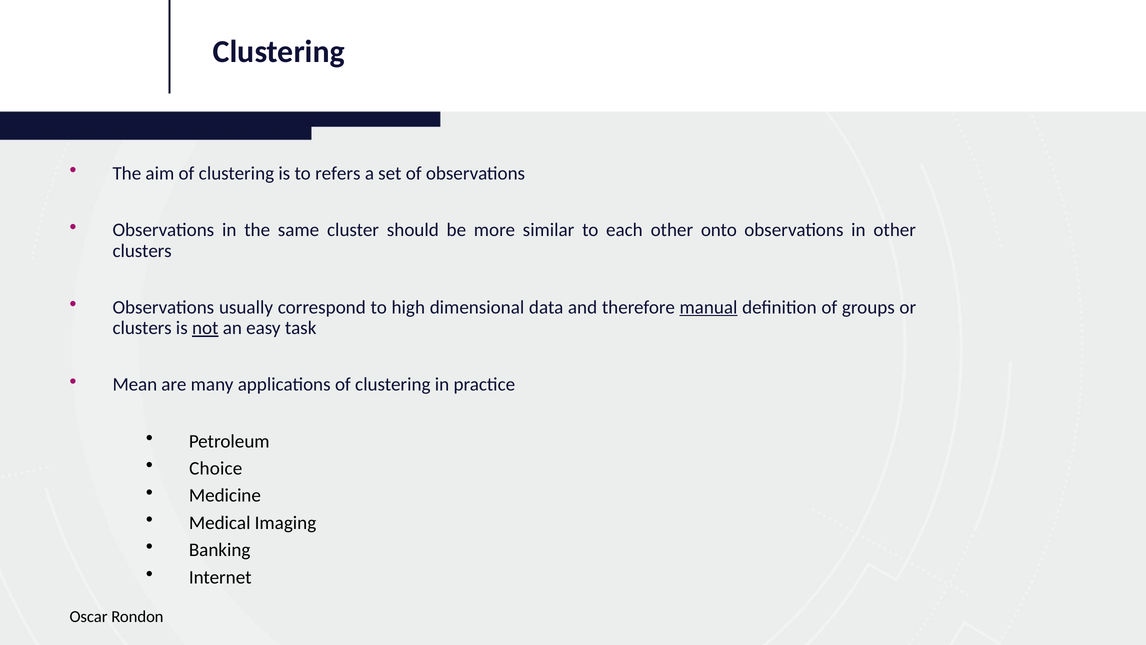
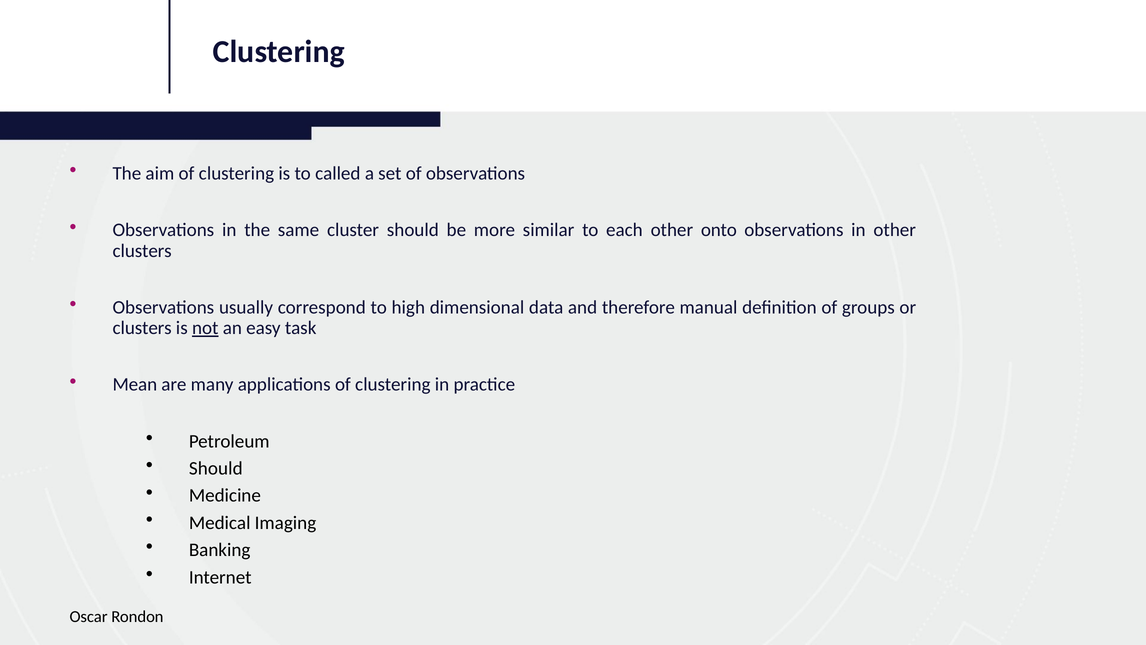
refers: refers -> called (338, 173)
manual underline: present -> none (708, 307)
Choice: Choice -> Should (216, 468)
